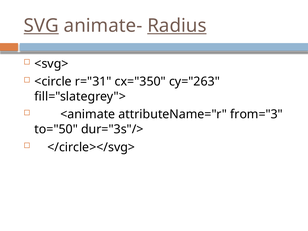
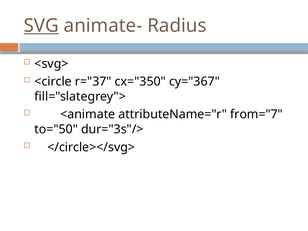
Radius underline: present -> none (177, 26)
r="31: r="31 -> r="37 (93, 82)
cy="263: cy="263 -> cy="367 (194, 82)
from="3: from="3 -> from="7 (256, 114)
